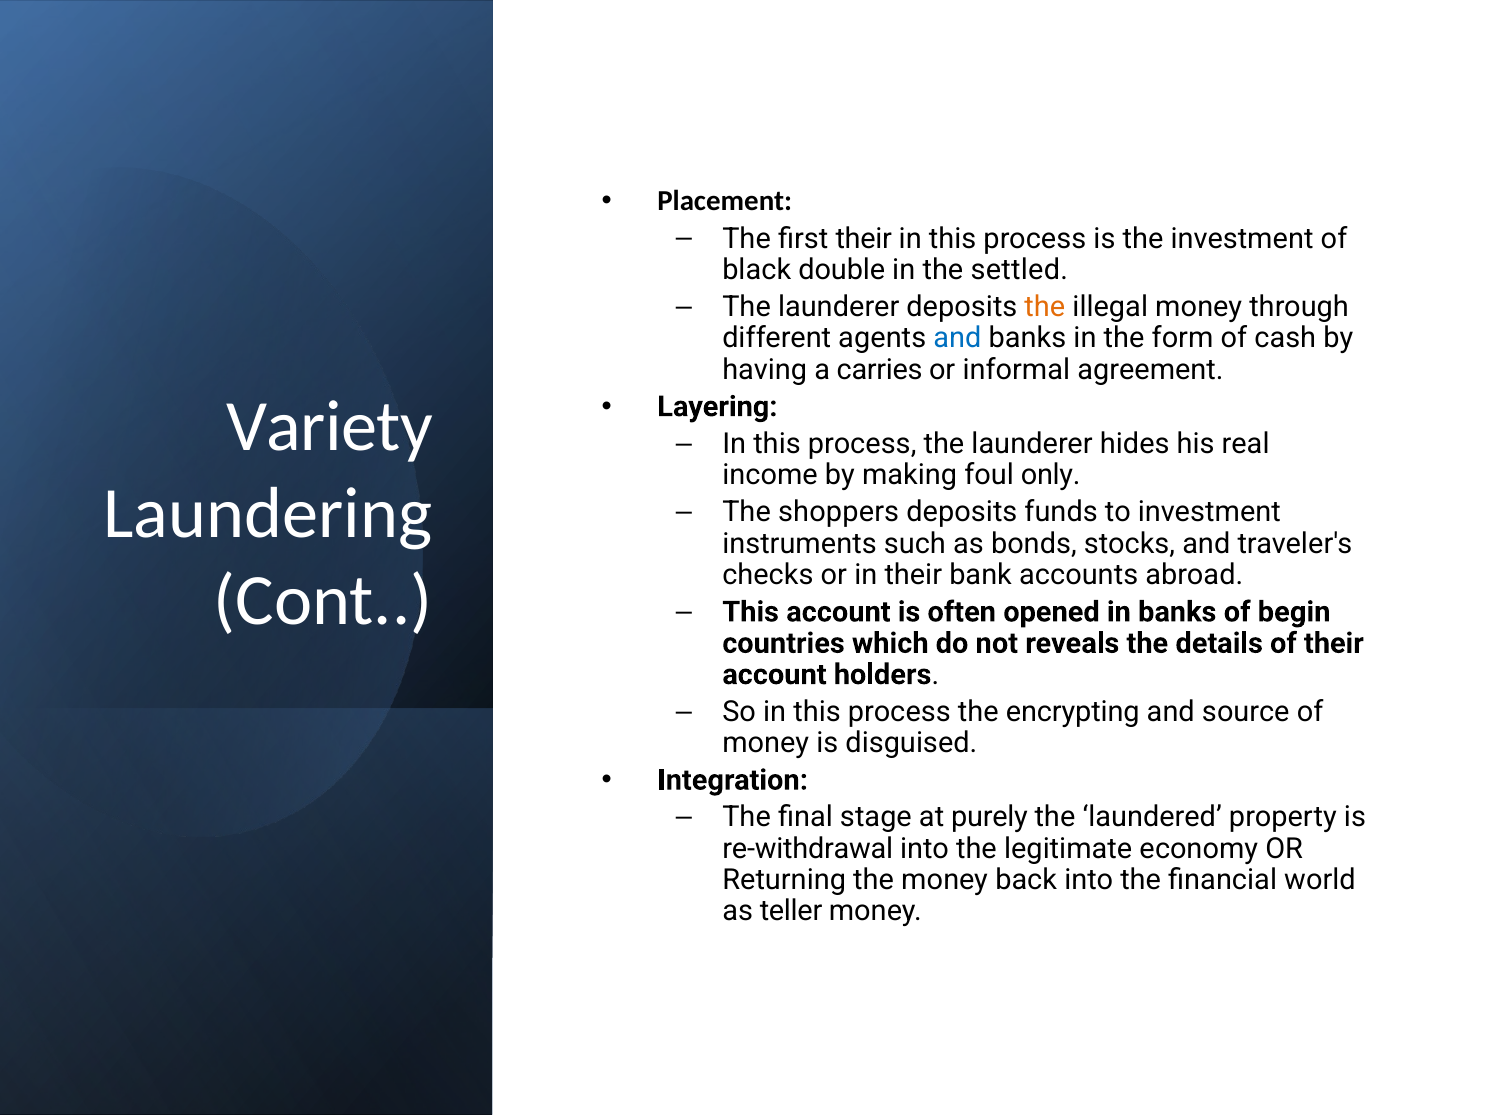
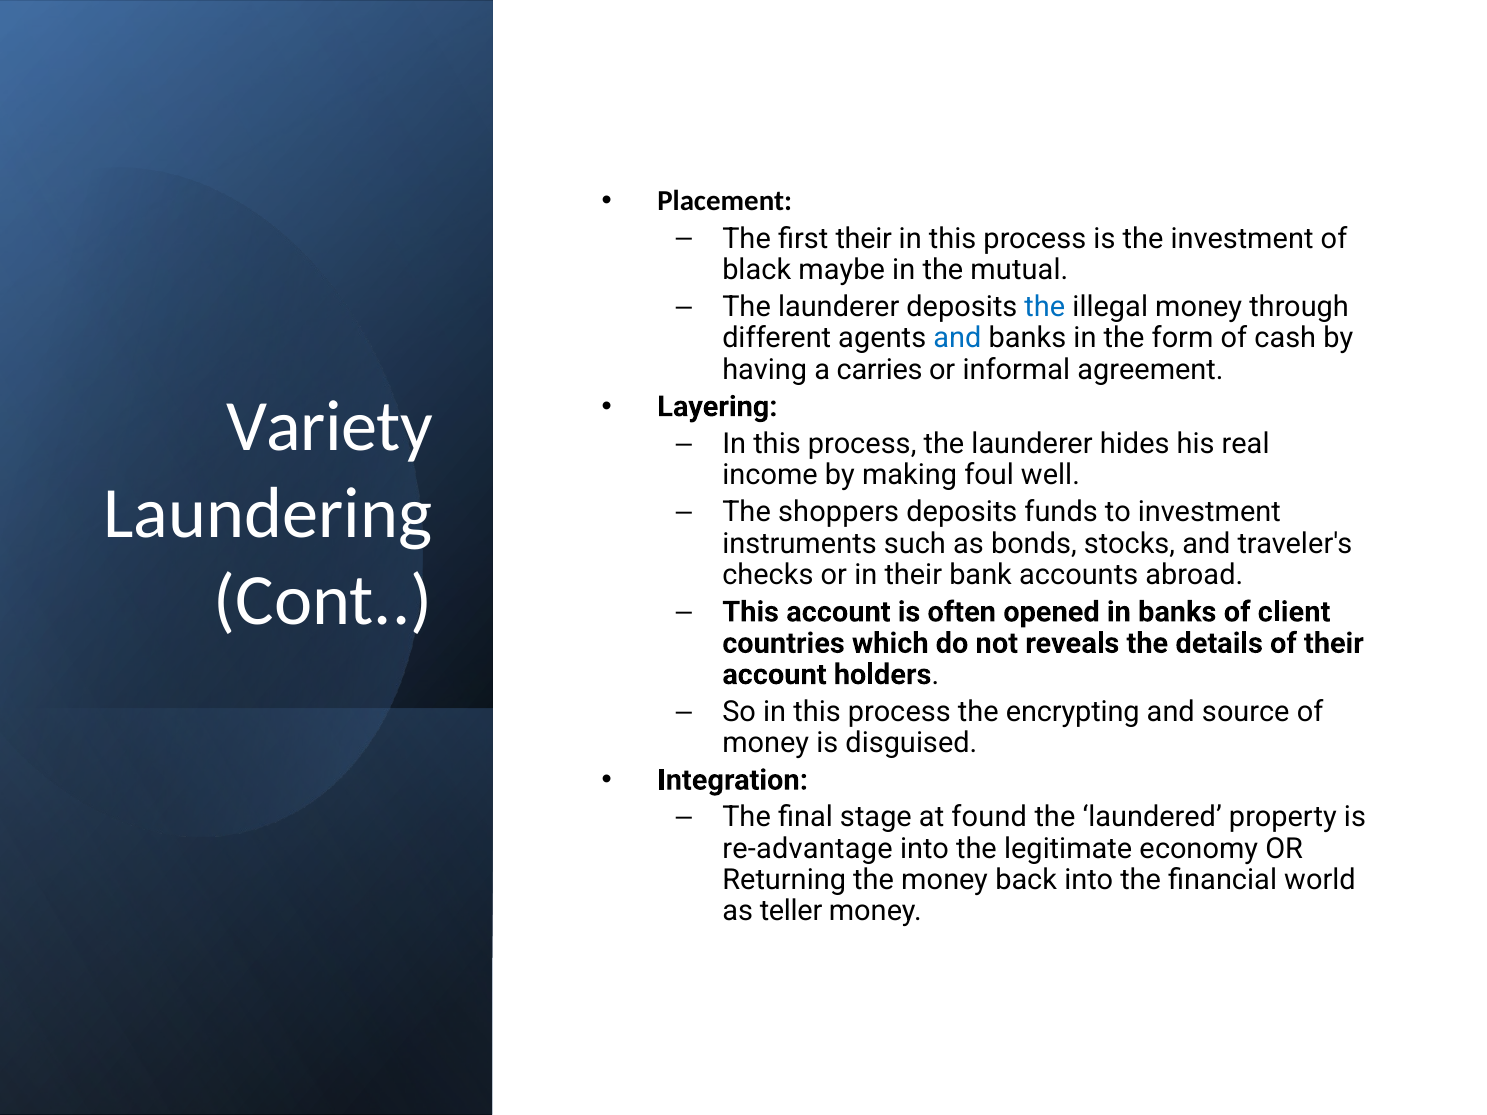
double: double -> maybe (842, 270)
settled: settled -> mutual (1019, 270)
the colour: orange -> blue (1045, 307)
only: only -> well (1050, 475)
begin: begin -> client (1294, 612)
purely: purely -> found (989, 817)
re-withdrawal: re-withdrawal -> re-advantage (808, 849)
